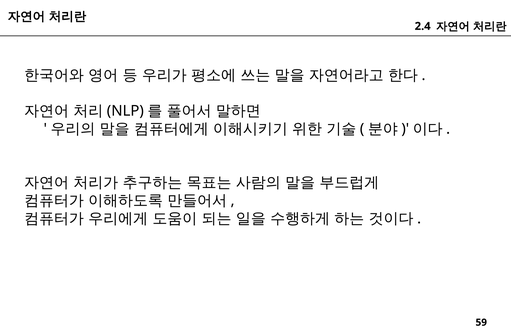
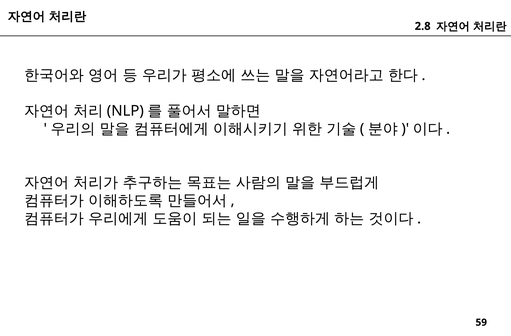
2.4: 2.4 -> 2.8 (423, 26)
